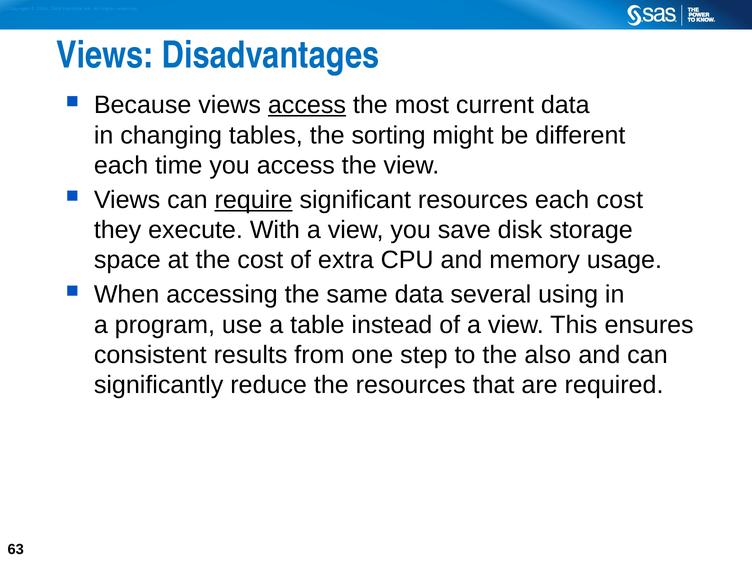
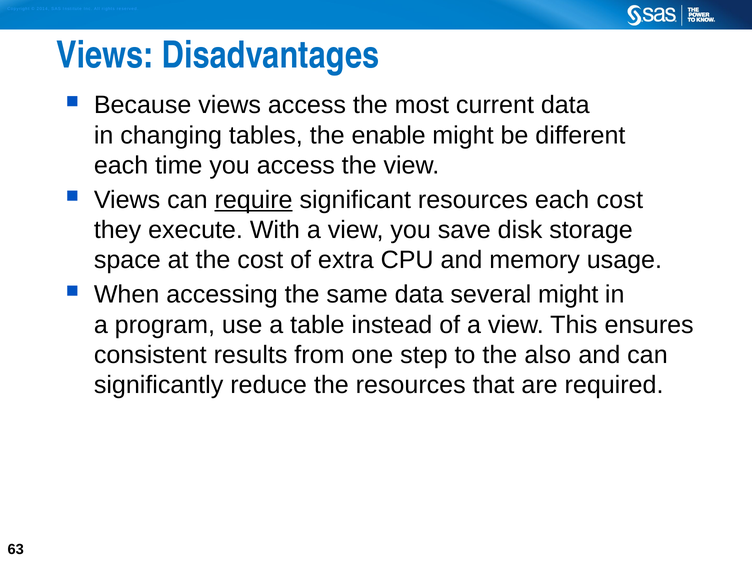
access underline: present -> none (307, 105)
sorting: sorting -> enable (389, 135)
several using: using -> might (568, 295)
